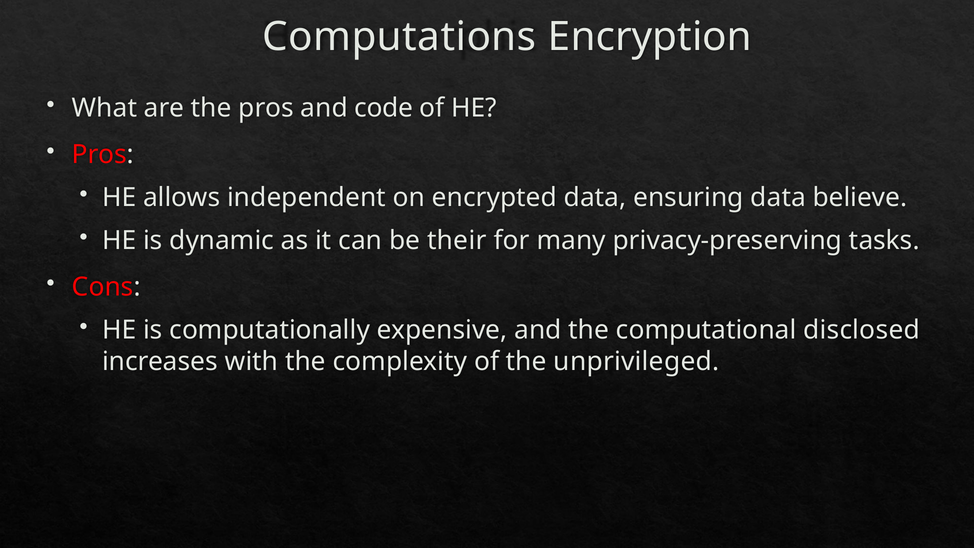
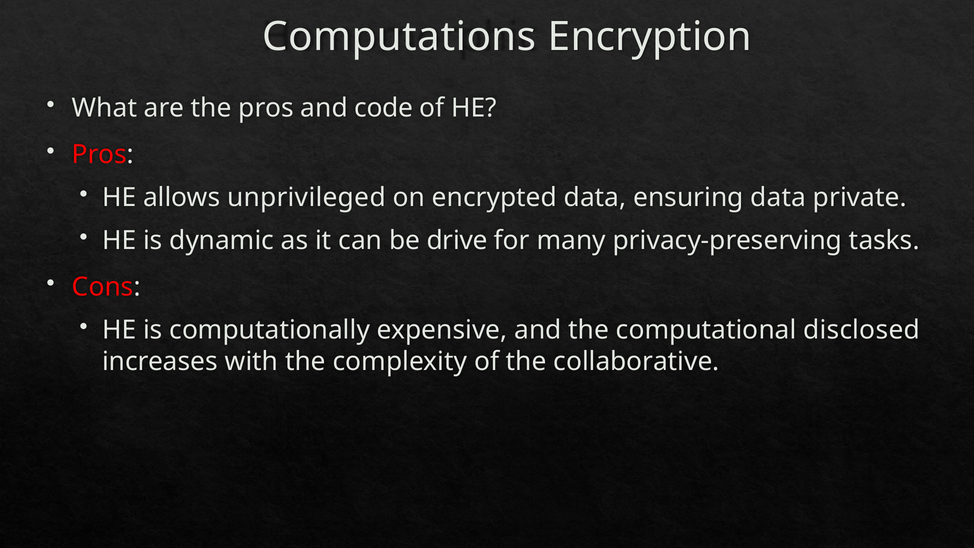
independent: independent -> unprivileged (306, 198)
believe: believe -> private (860, 198)
their: their -> drive (457, 241)
unprivileged: unprivileged -> collaborative (636, 362)
